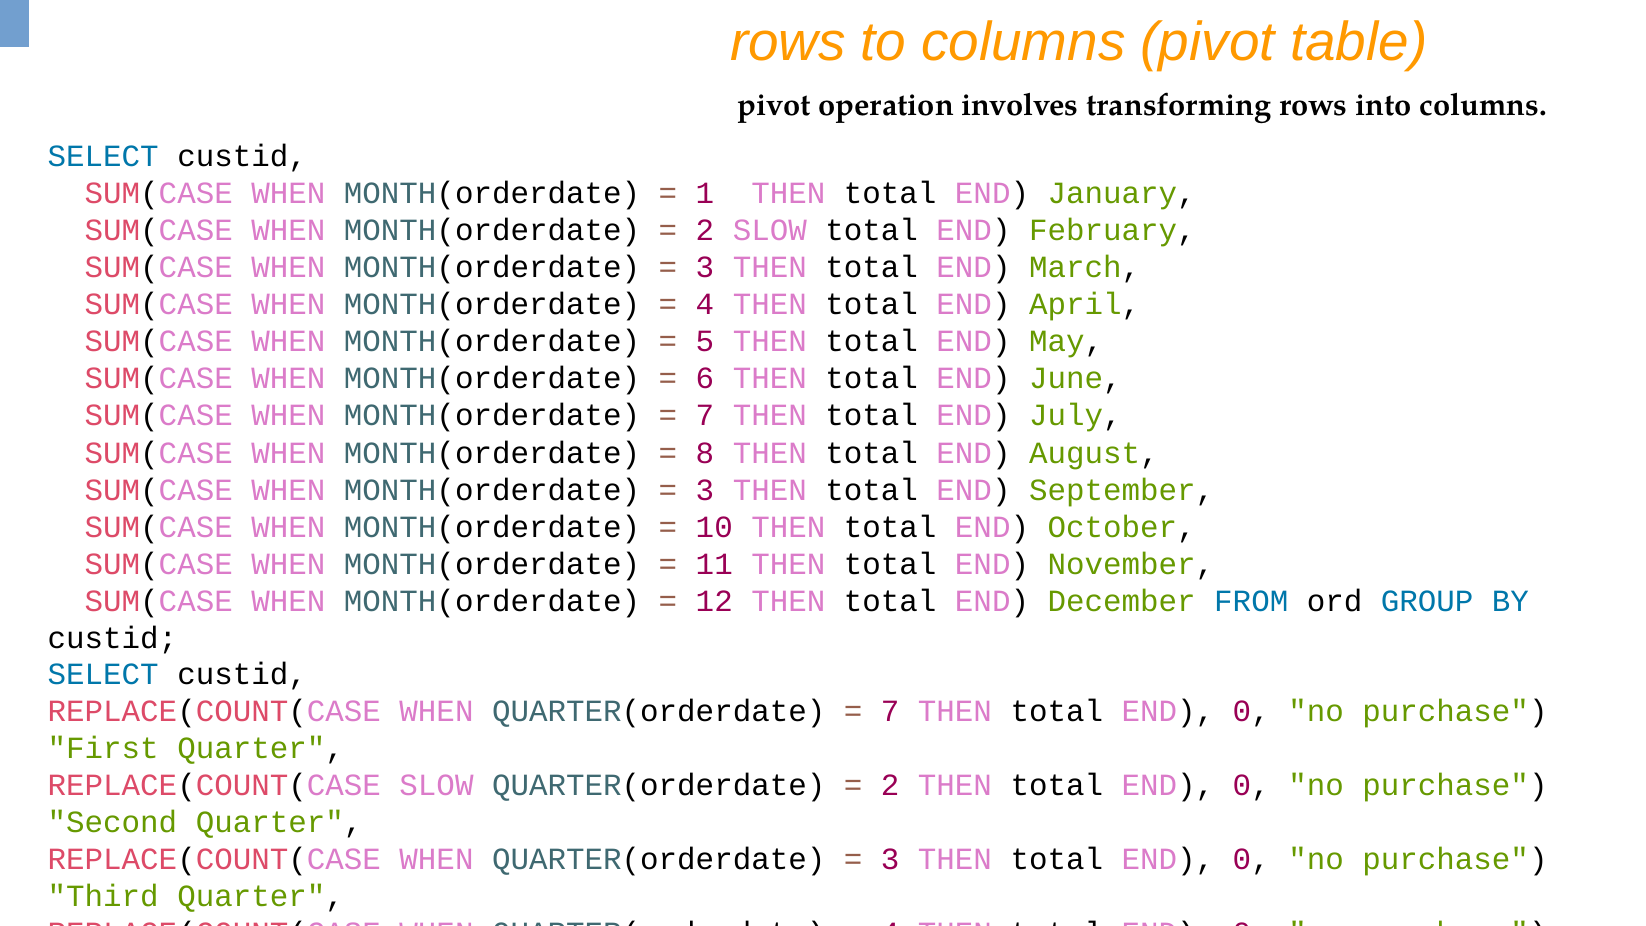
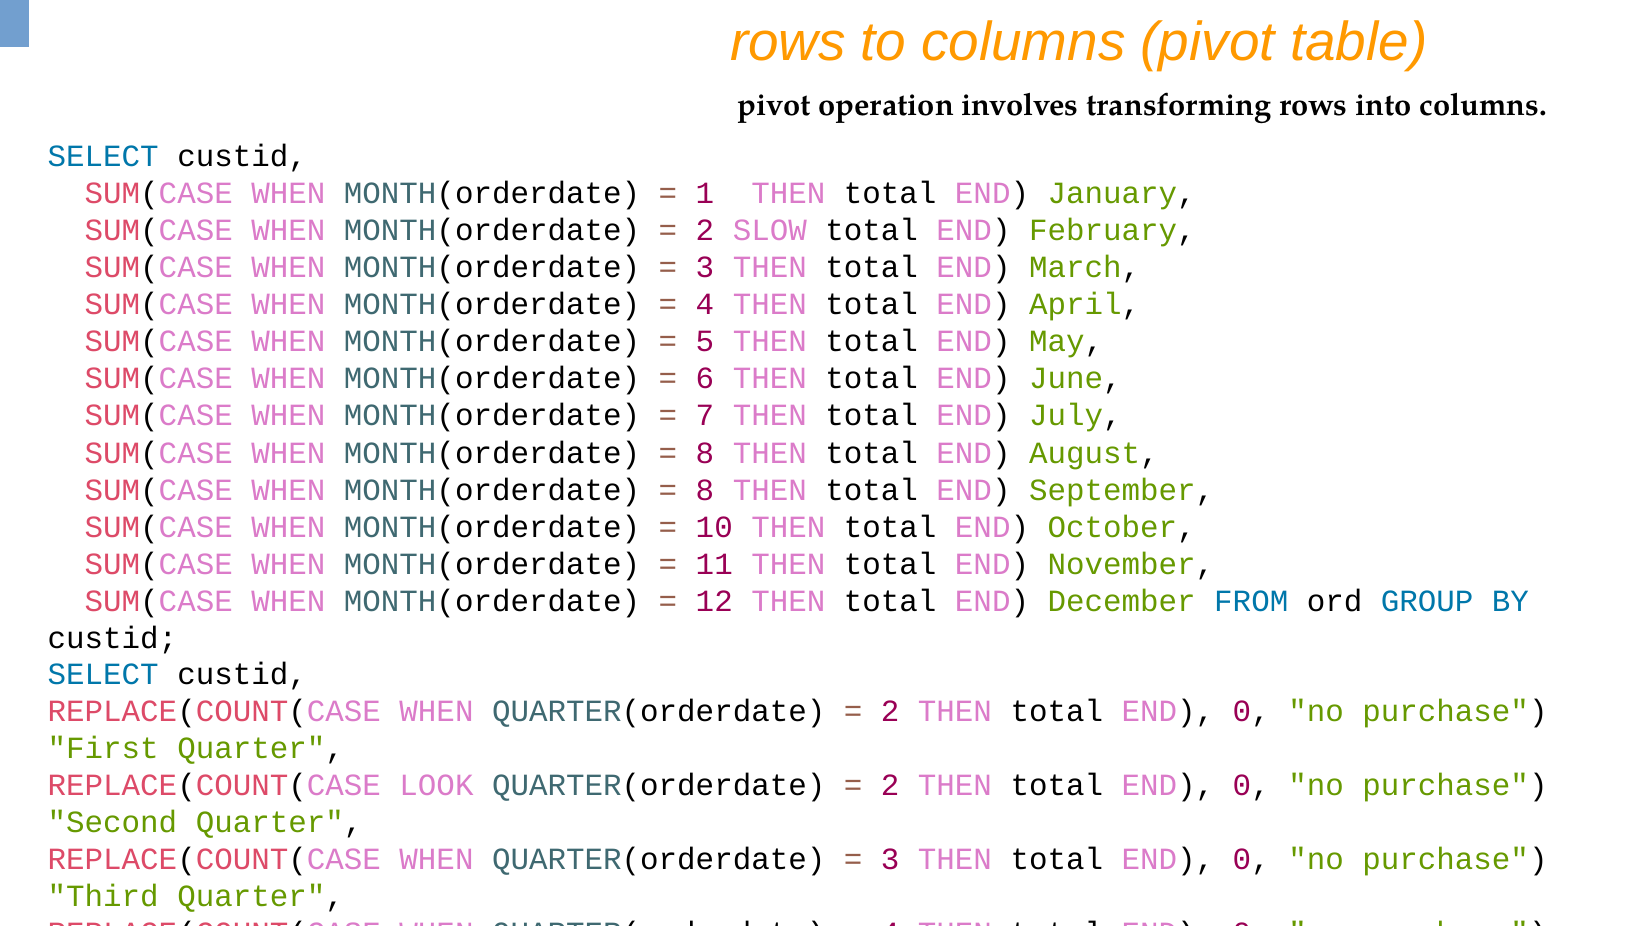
3: 3 -> 8 (705, 490)
7: 7 -> 2 (890, 711)
REPLACE(COUNT(CASE SLOW: SLOW -> LOOK (436, 785)
